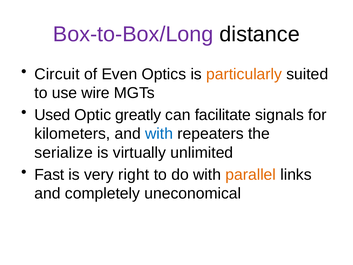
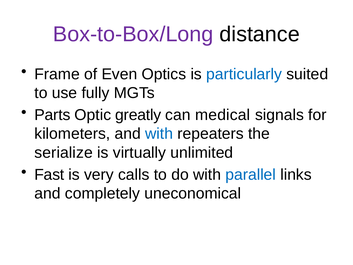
Circuit: Circuit -> Frame (57, 74)
particularly colour: orange -> blue (244, 74)
wire: wire -> fully (95, 93)
Used: Used -> Parts (52, 115)
facilitate: facilitate -> medical (223, 115)
right: right -> calls (134, 174)
parallel colour: orange -> blue (251, 174)
